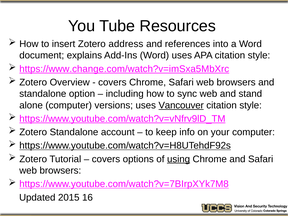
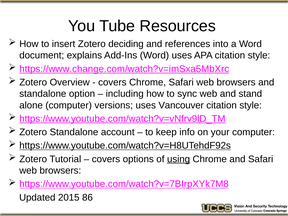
address: address -> deciding (126, 44)
Vancouver underline: present -> none (181, 105)
16: 16 -> 86 (87, 197)
